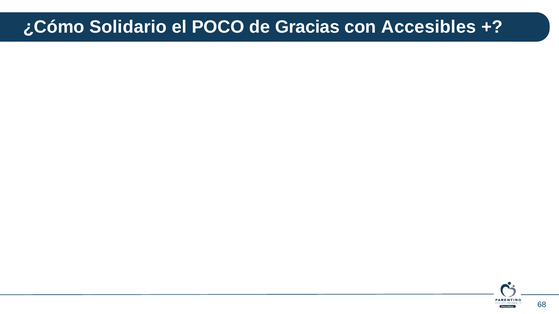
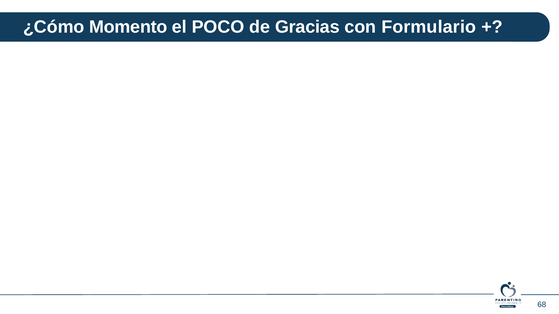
Solidario: Solidario -> Momento (128, 27)
Accesibles: Accesibles -> Formulario (429, 27)
